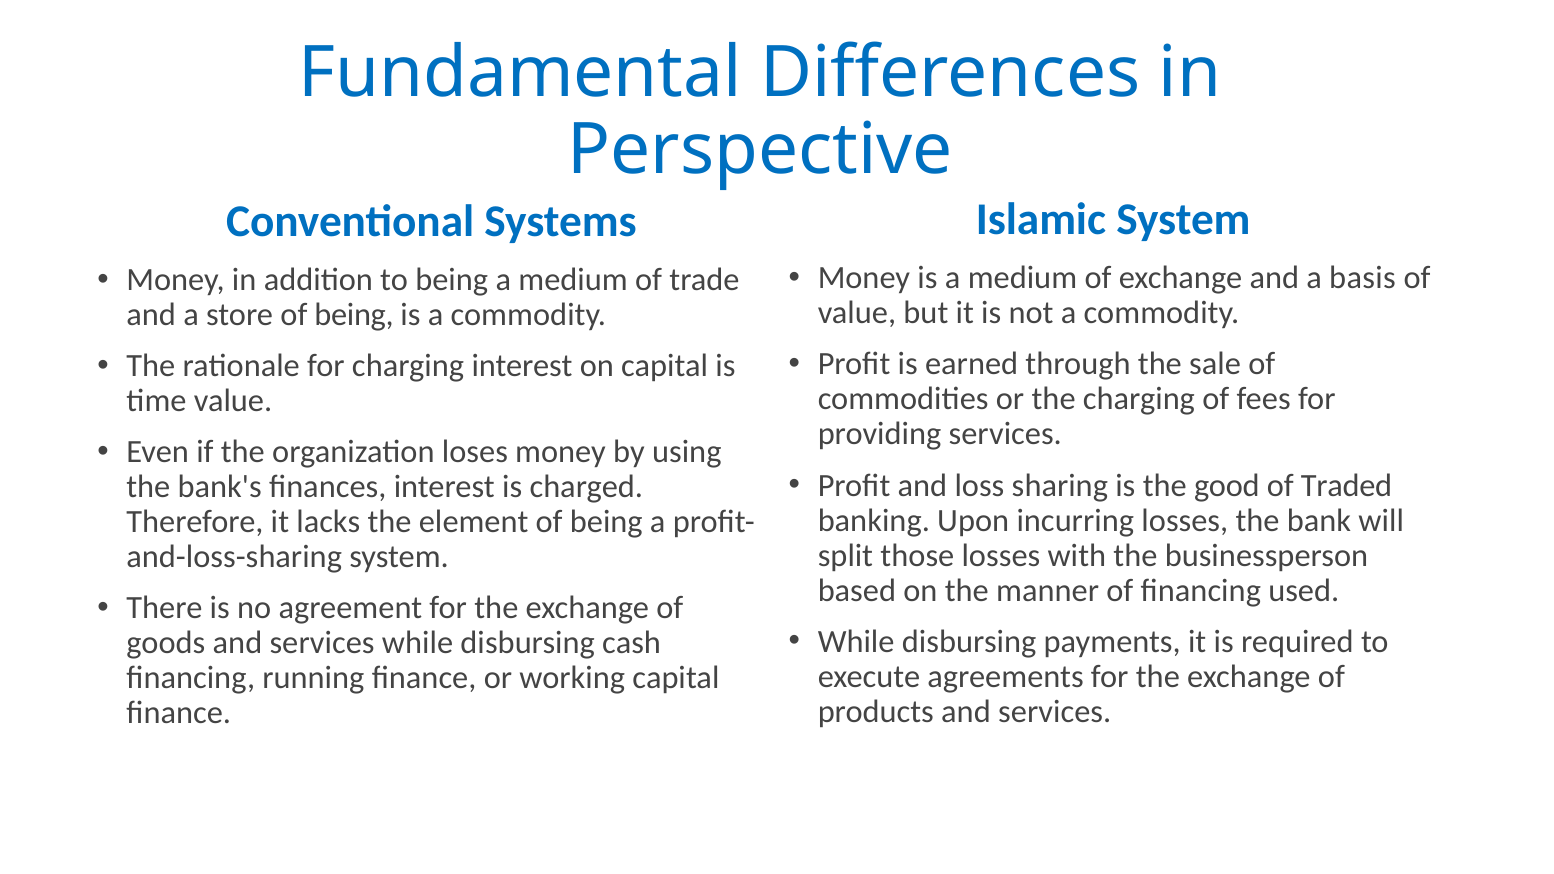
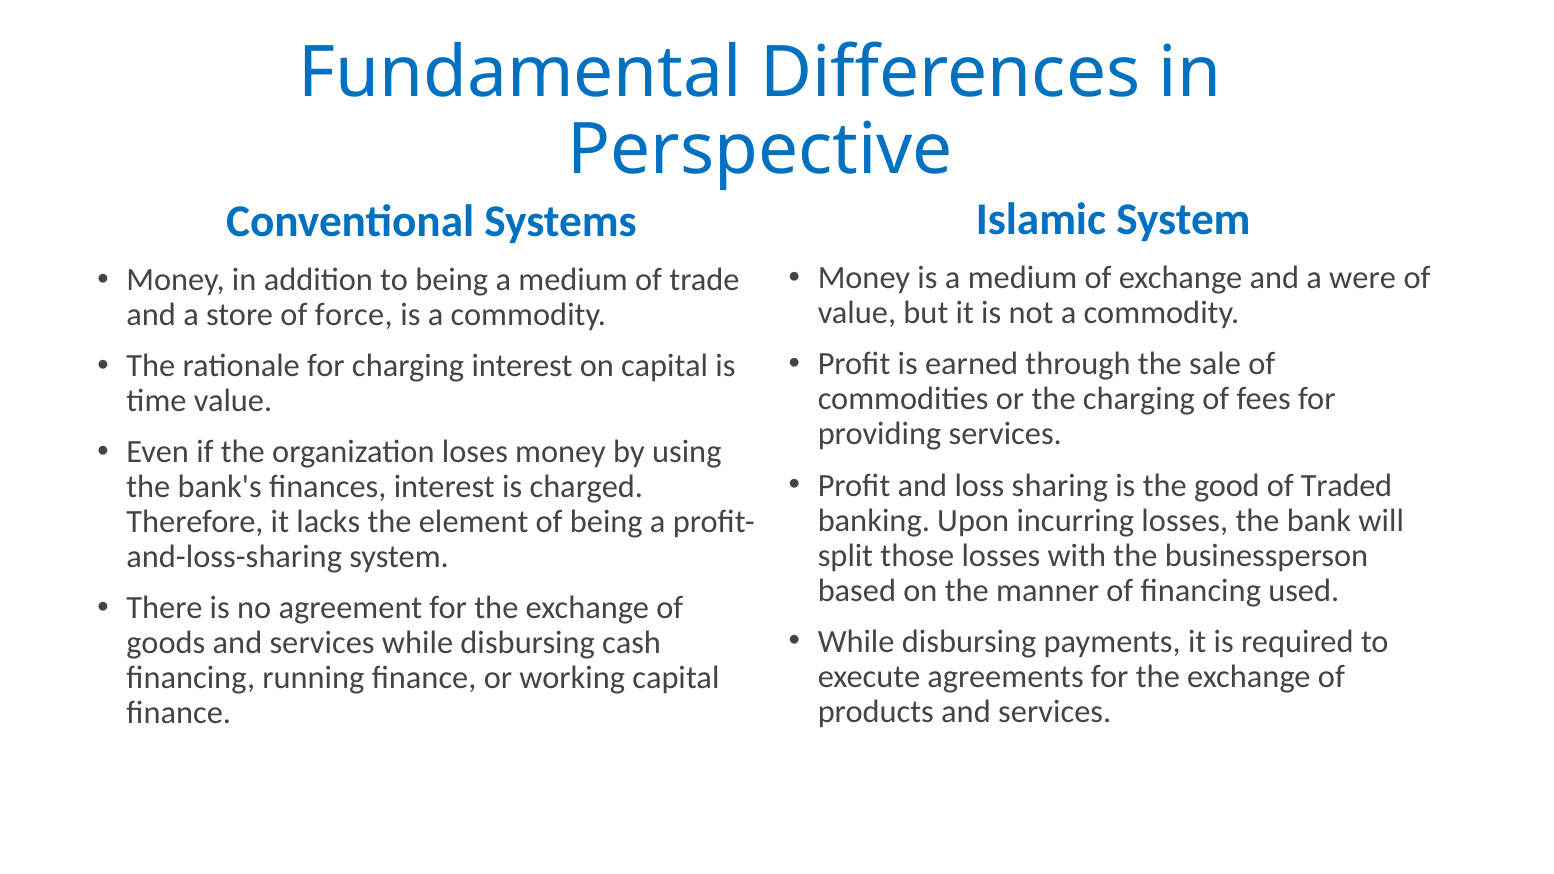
basis: basis -> were (1363, 278)
store of being: being -> force (354, 315)
